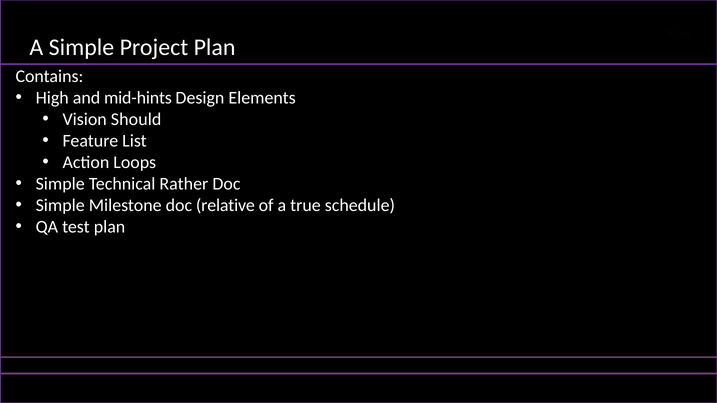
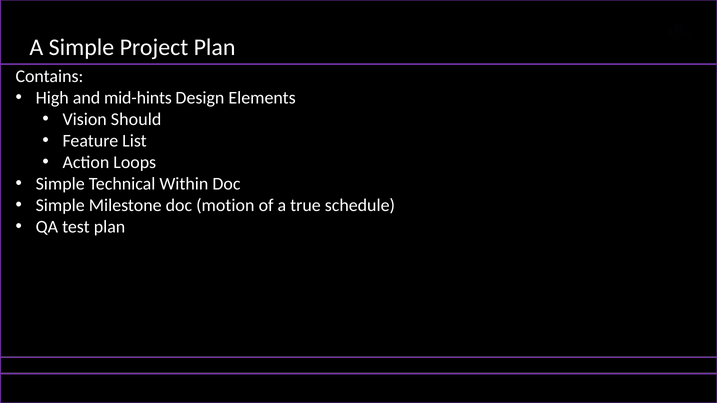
Rather: Rather -> Within (184, 184)
relative: relative -> motion (225, 206)
